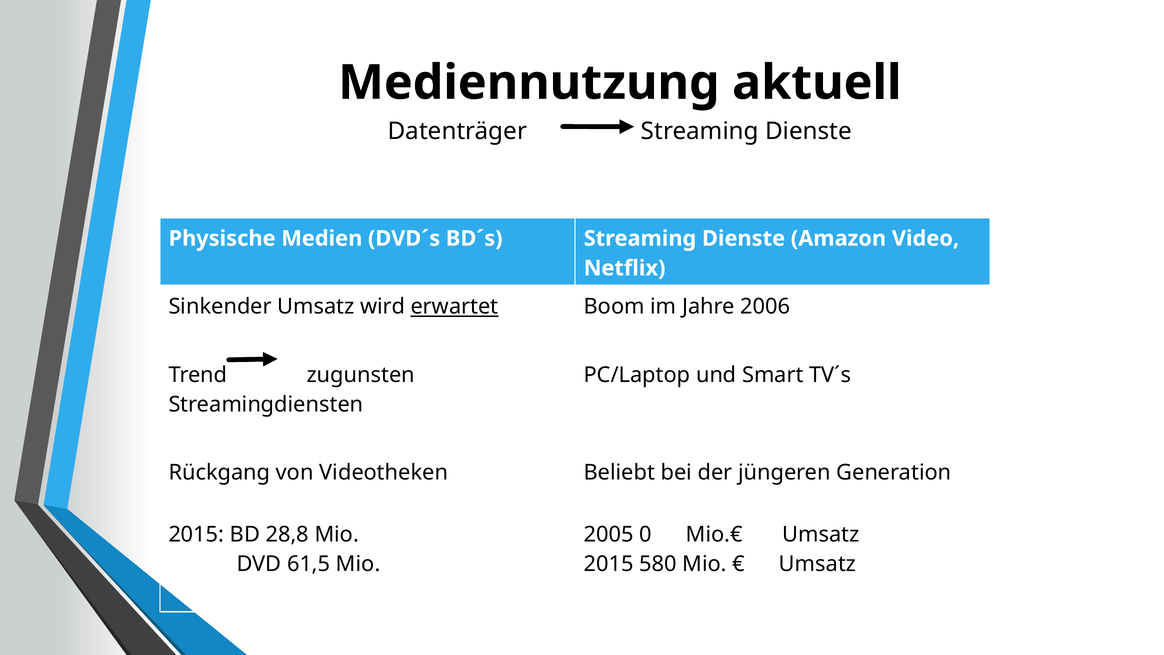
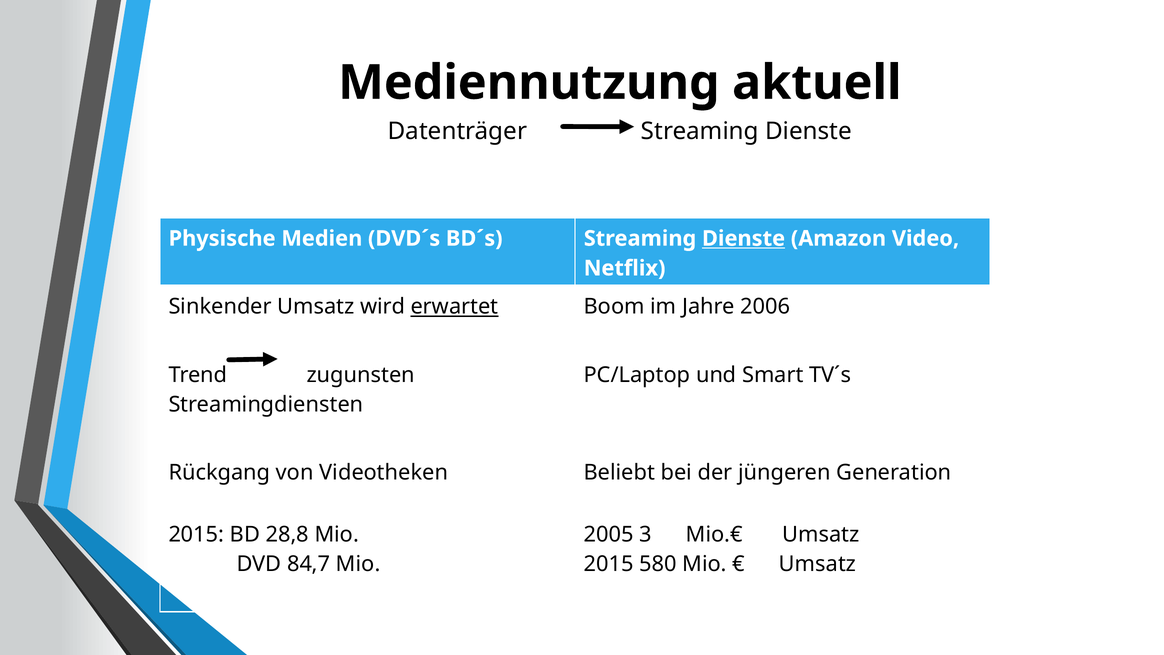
Dienste underline: none -> present (744, 238)
0: 0 -> 3 (646, 534)
61,5: 61,5 -> 84,7 (309, 564)
